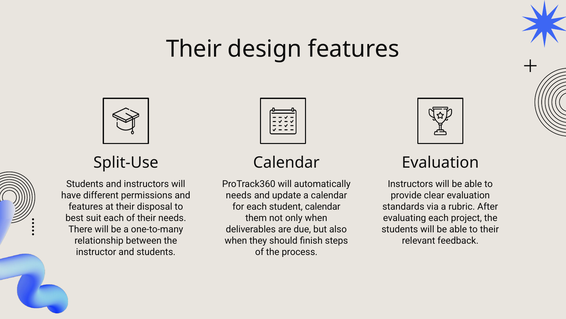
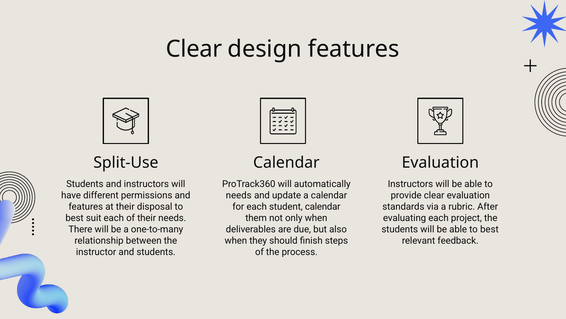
Their: Their -> Clear (194, 49)
able to their: their -> best (489, 229)
